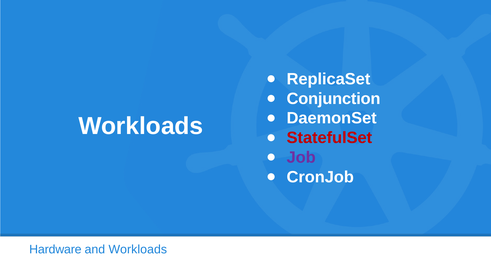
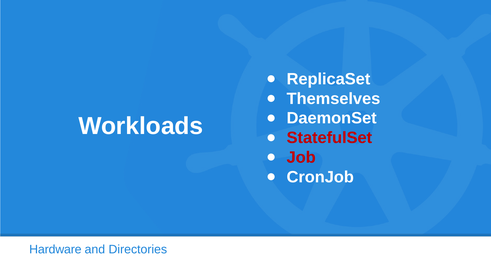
Conjunction: Conjunction -> Themselves (333, 99)
Job colour: purple -> red (301, 158)
and Workloads: Workloads -> Directories (138, 250)
